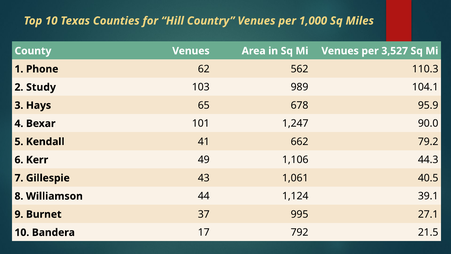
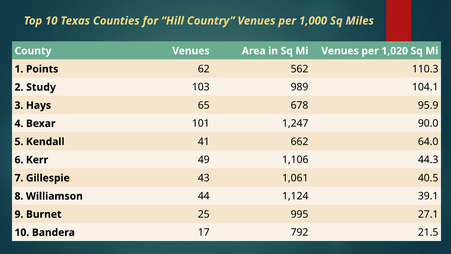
3,527: 3,527 -> 1,020 (395, 51)
Phone: Phone -> Points (42, 69)
79.2: 79.2 -> 64.0 (428, 142)
37: 37 -> 25 (204, 214)
